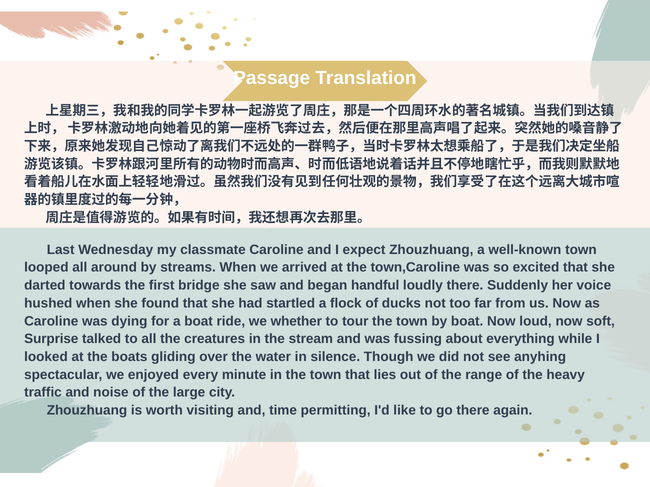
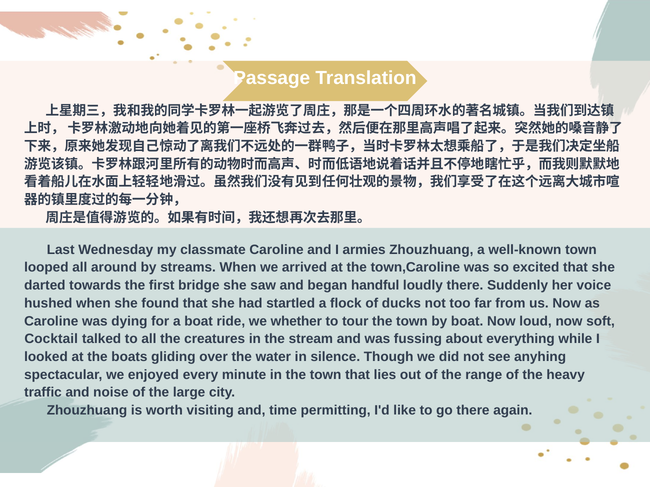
expect: expect -> armies (364, 250)
Surprise: Surprise -> Cocktail (51, 339)
